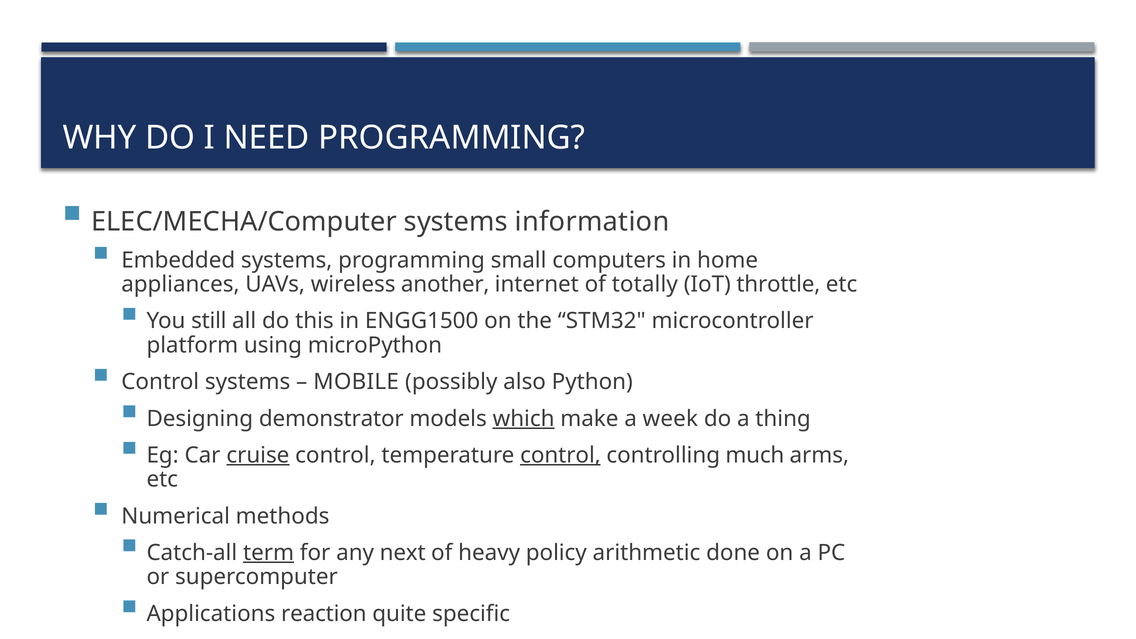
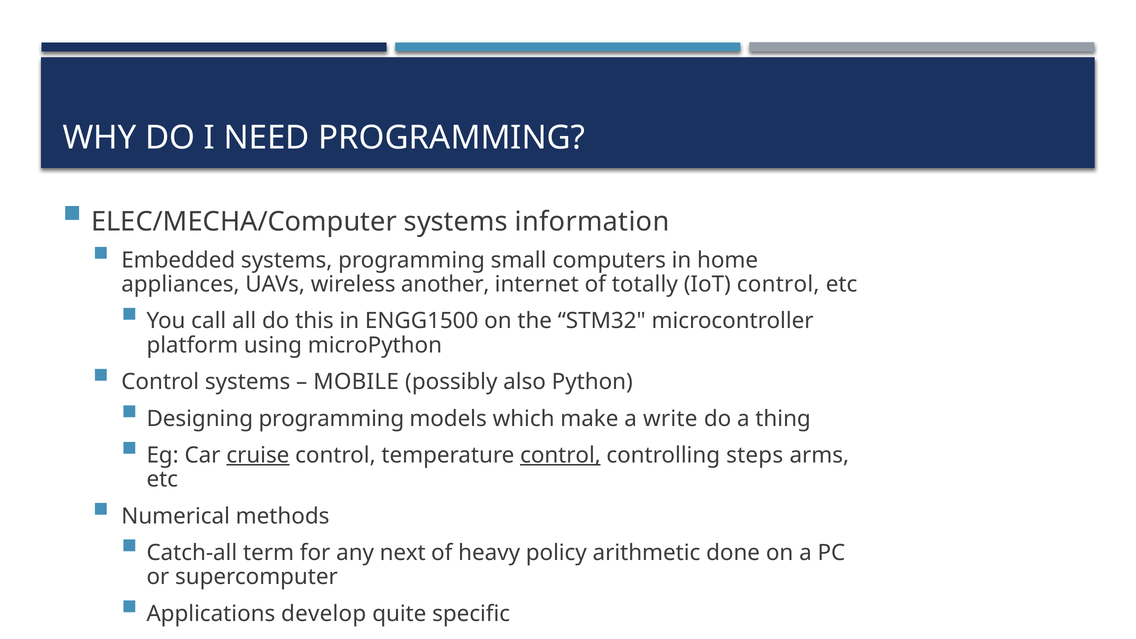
IoT throttle: throttle -> control (778, 284)
still: still -> call (209, 321)
Designing demonstrator: demonstrator -> programming (331, 419)
which underline: present -> none (524, 419)
week: week -> write (670, 419)
much: much -> steps (755, 455)
term underline: present -> none (269, 553)
reaction: reaction -> develop (324, 614)
